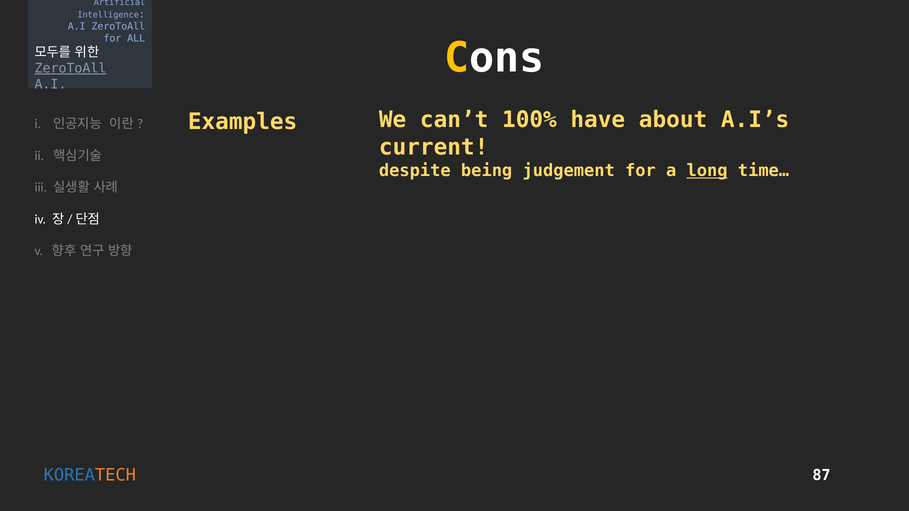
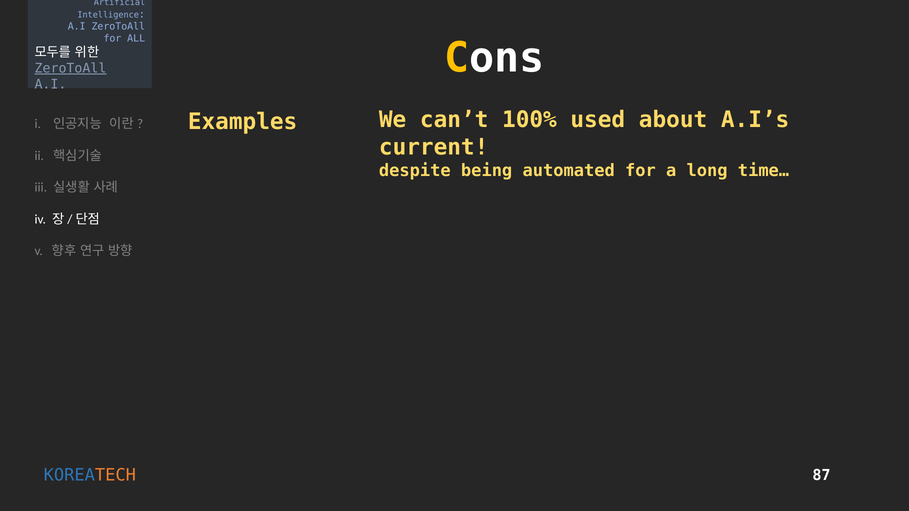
have: have -> used (598, 120)
judgement: judgement -> automated (569, 171)
long underline: present -> none (707, 171)
